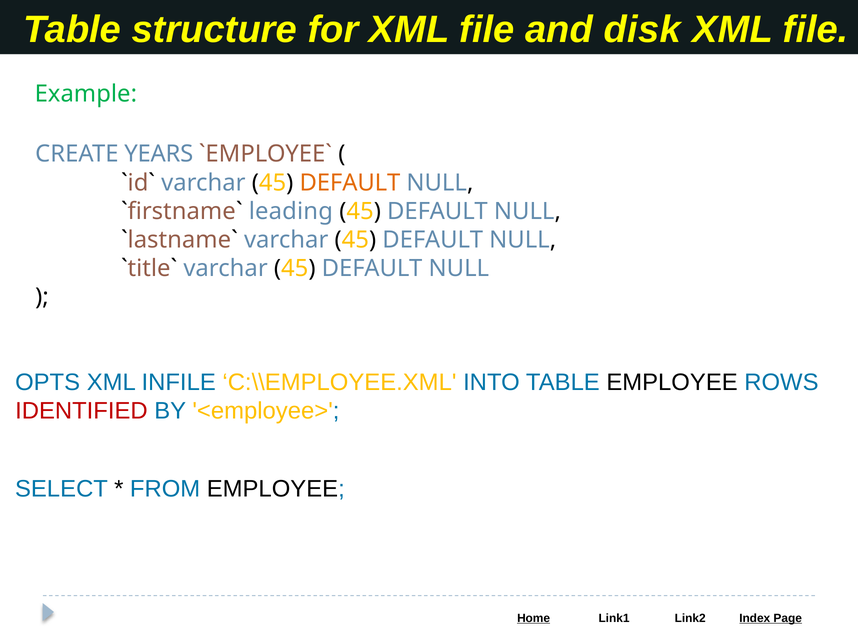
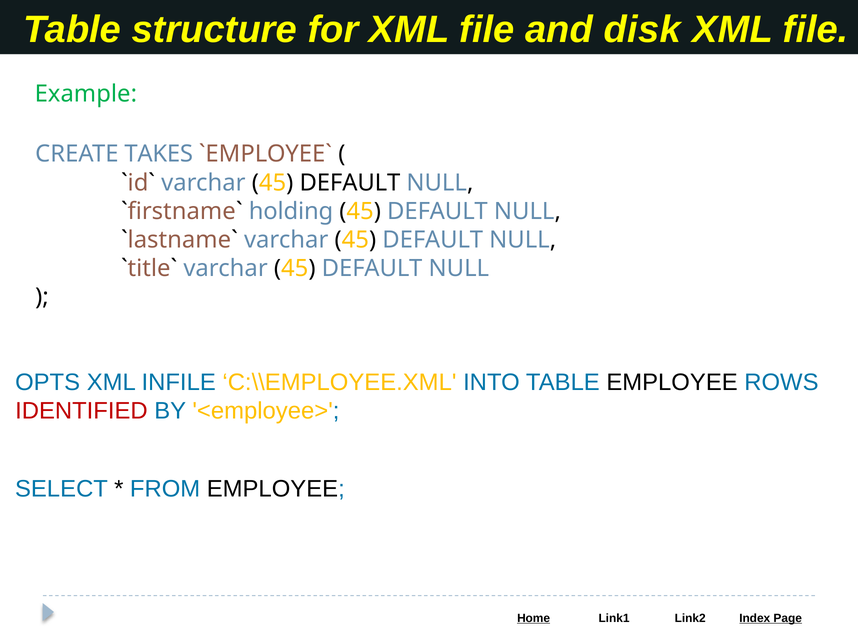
YEARS: YEARS -> TAKES (159, 154)
DEFAULT colour: orange -> black (350, 183)
leading: leading -> holding (291, 211)
